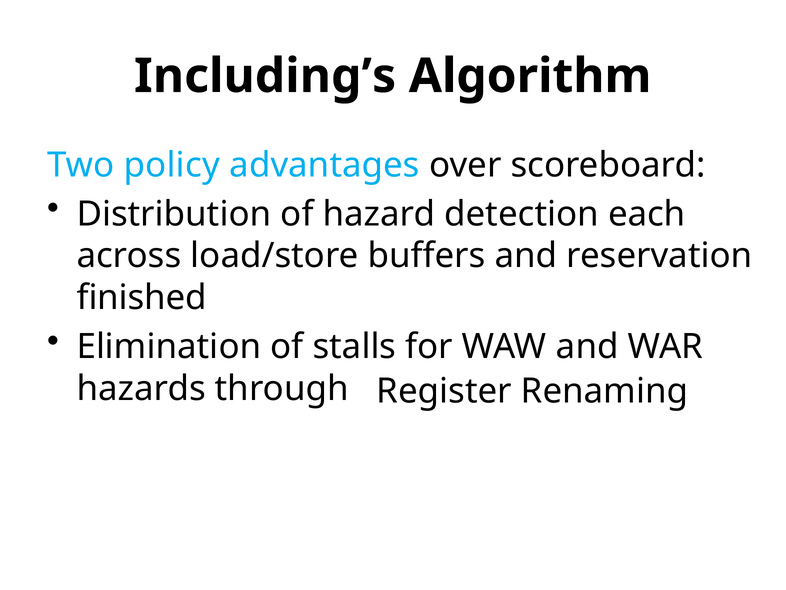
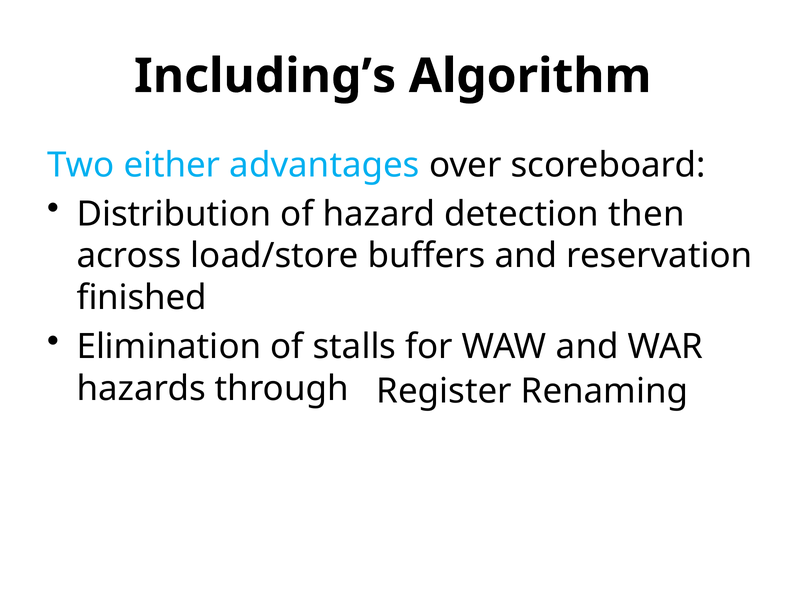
policy: policy -> either (172, 165)
each: each -> then (647, 214)
